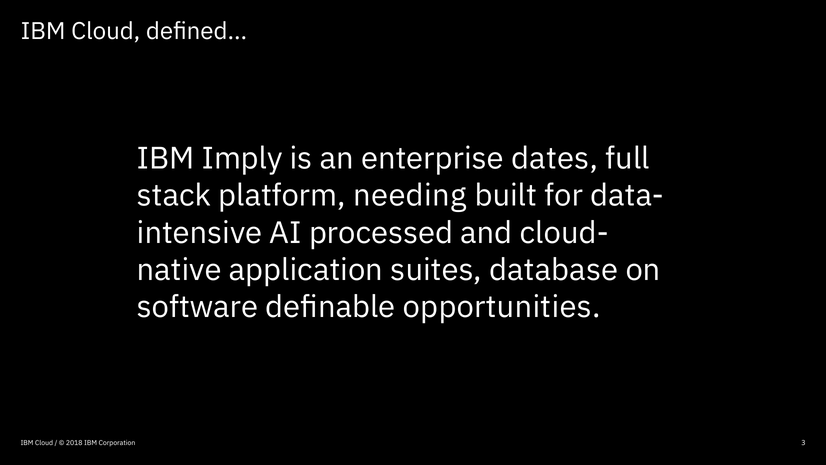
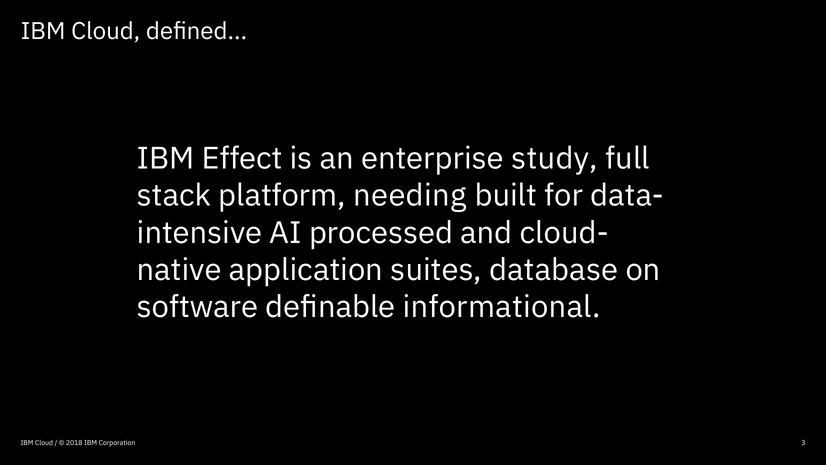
Imply: Imply -> Effect (242, 158)
dates: dates -> study (555, 158)
opportunities: opportunities -> informational (502, 307)
